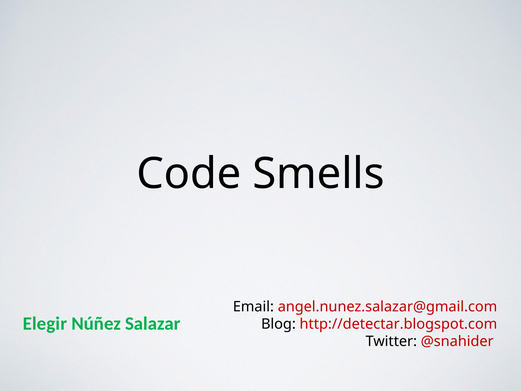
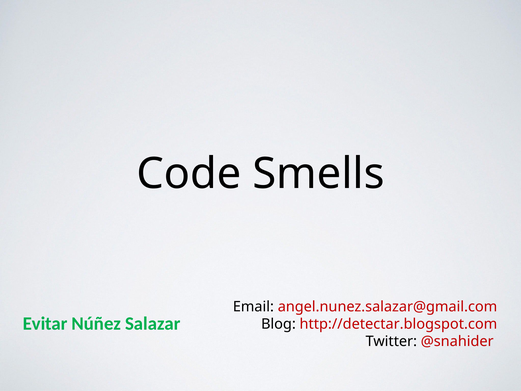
Elegir: Elegir -> Evitar (45, 323)
